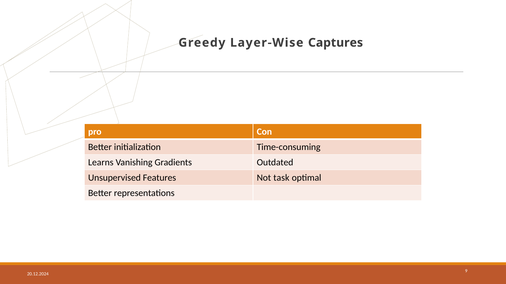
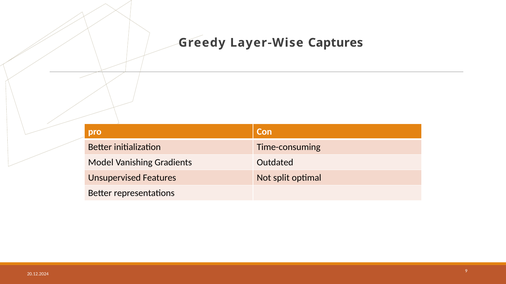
Learns: Learns -> Model (101, 163)
task: task -> split (281, 178)
